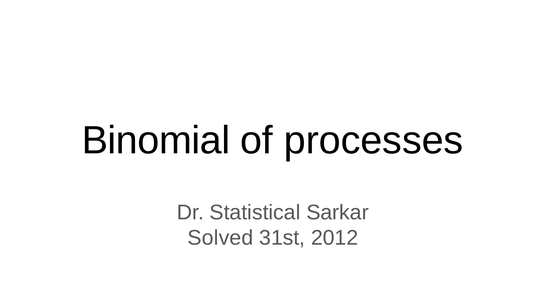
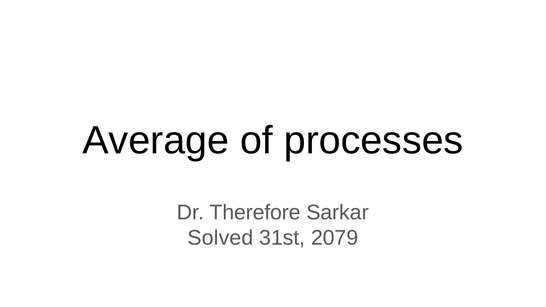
Binomial: Binomial -> Average (156, 141)
Statistical: Statistical -> Therefore (255, 213)
2012: 2012 -> 2079 (335, 238)
